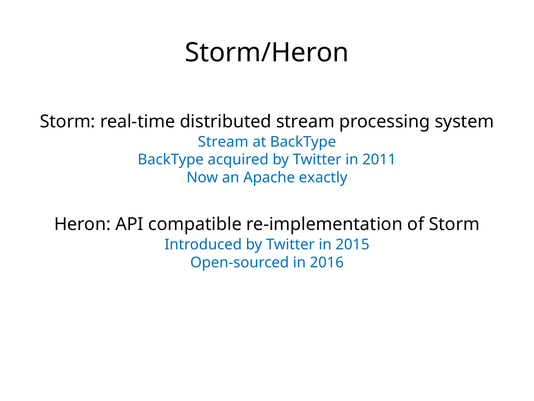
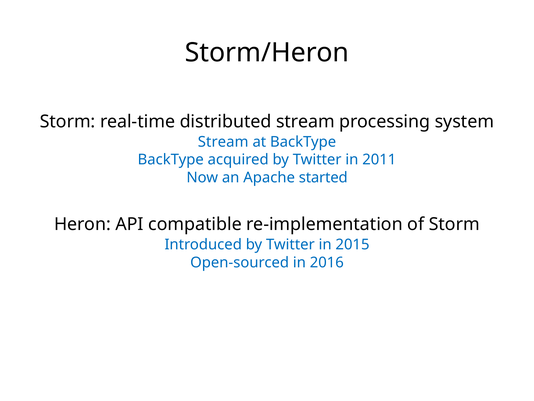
exactly: exactly -> started (323, 177)
